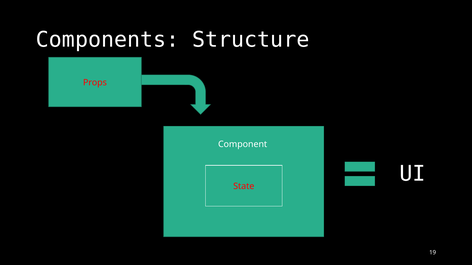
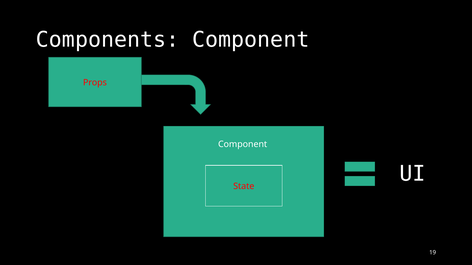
Components Structure: Structure -> Component (251, 40)
